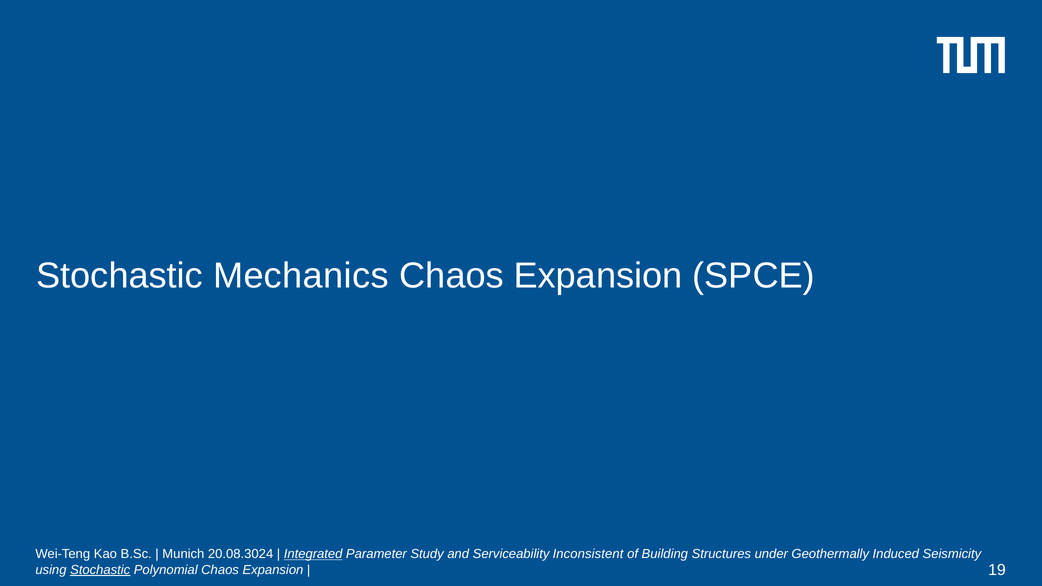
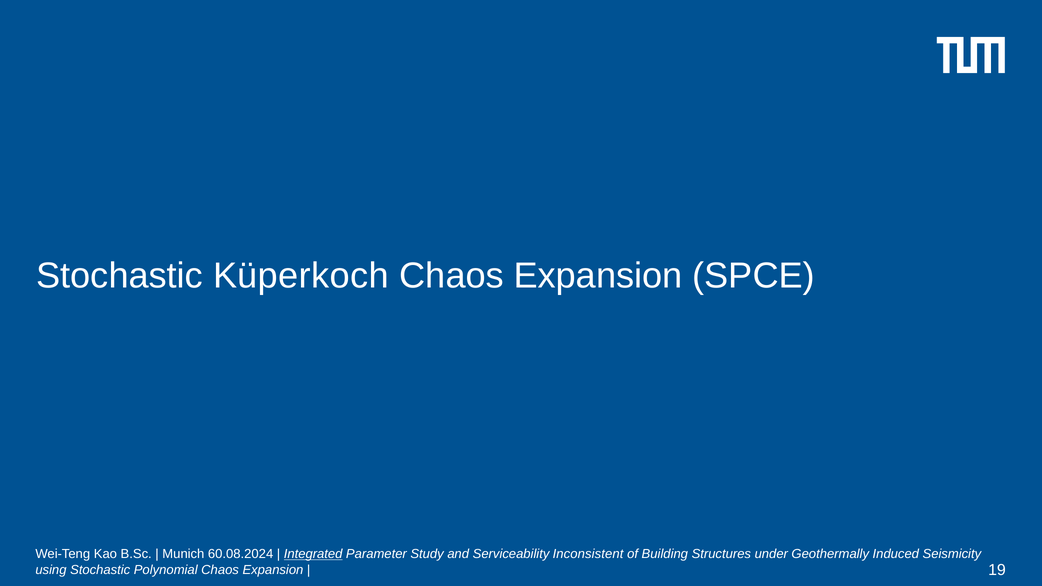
Mechanics: Mechanics -> Küperkoch (301, 276)
20.08.3024: 20.08.3024 -> 60.08.2024 (241, 554)
Stochastic underline: present -> none (100, 570)
